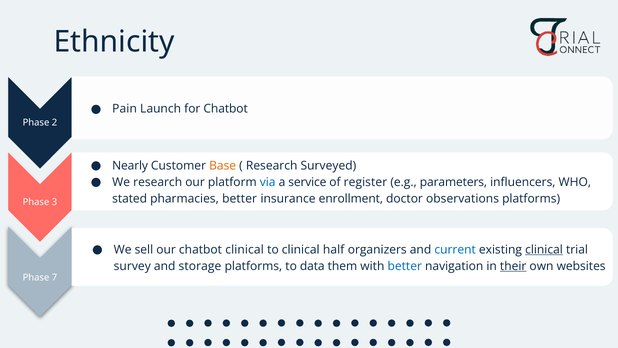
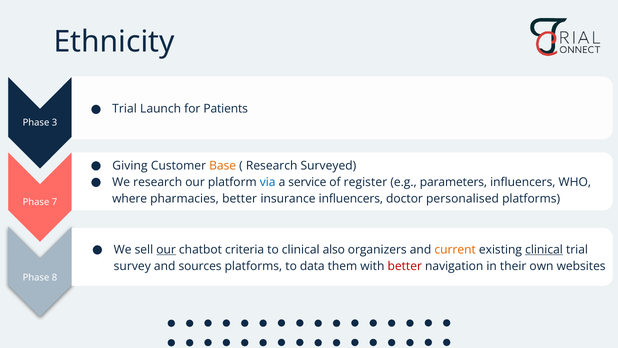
Pain: Pain -> Trial (125, 109)
for Chatbot: Chatbot -> Patients (226, 109)
2: 2 -> 3 (55, 122)
Nearly: Nearly -> Giving (130, 165)
stated: stated -> where (130, 199)
insurance enrollment: enrollment -> influencers (351, 199)
observations: observations -> personalised (462, 199)
3: 3 -> 7 (55, 202)
our underline: none -> present (166, 249)
chatbot clinical: clinical -> criteria (245, 249)
half: half -> also (334, 249)
current colour: blue -> orange (455, 249)
storage: storage -> sources (200, 266)
better colour: blue -> red (405, 266)
their underline: present -> none (513, 266)
7: 7 -> 8 (55, 278)
